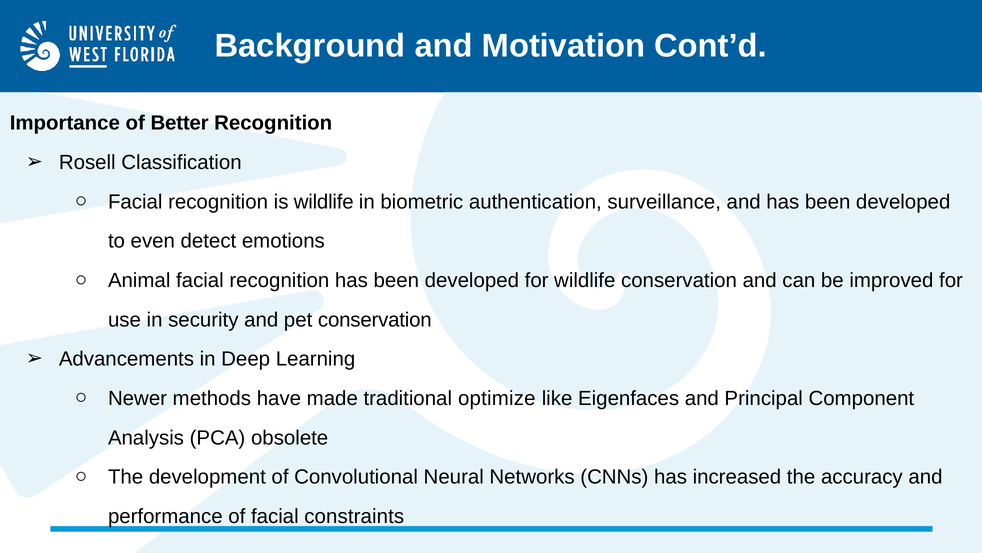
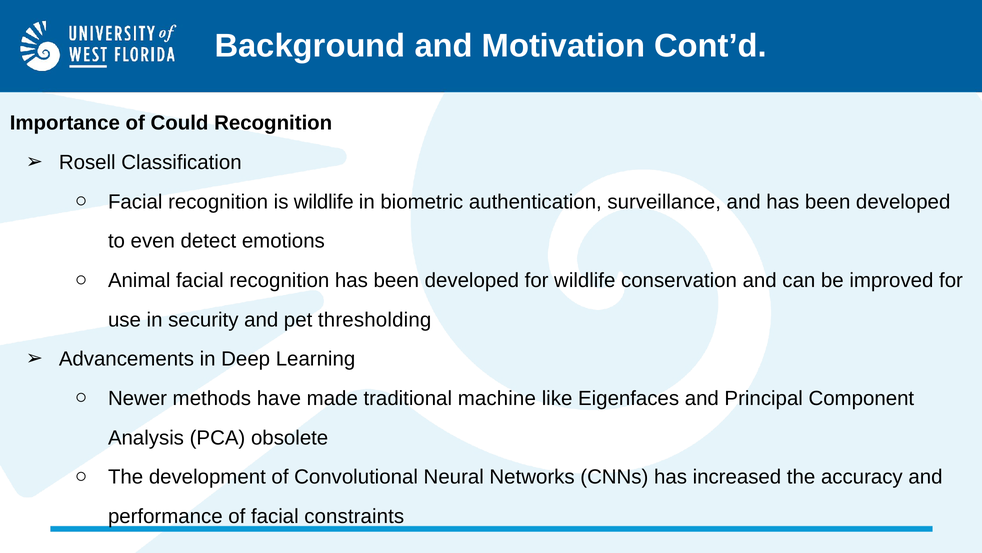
Better: Better -> Could (179, 123)
pet conservation: conservation -> thresholding (375, 319)
optimize: optimize -> machine (497, 398)
